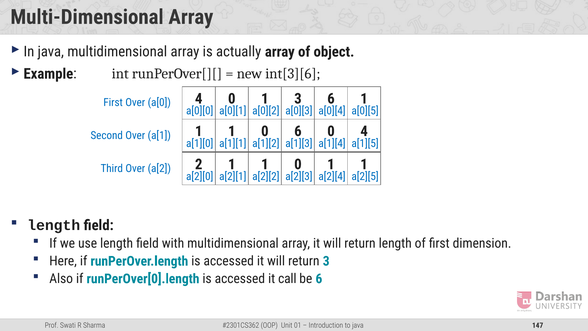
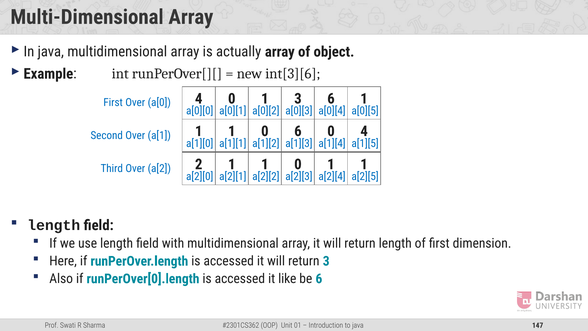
call: call -> like (287, 279)
